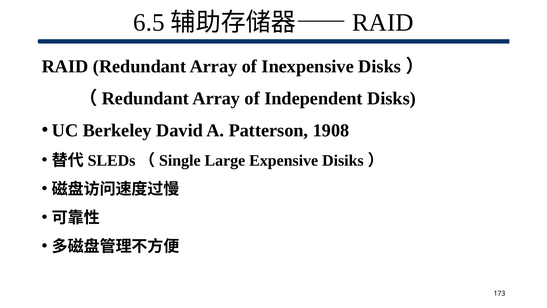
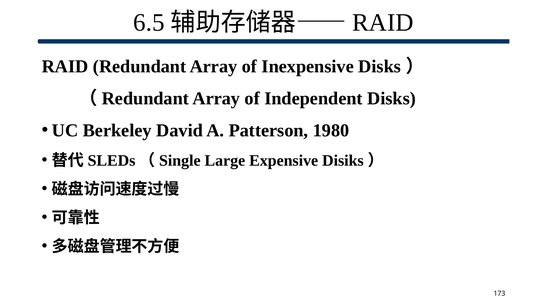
1908: 1908 -> 1980 (331, 130)
